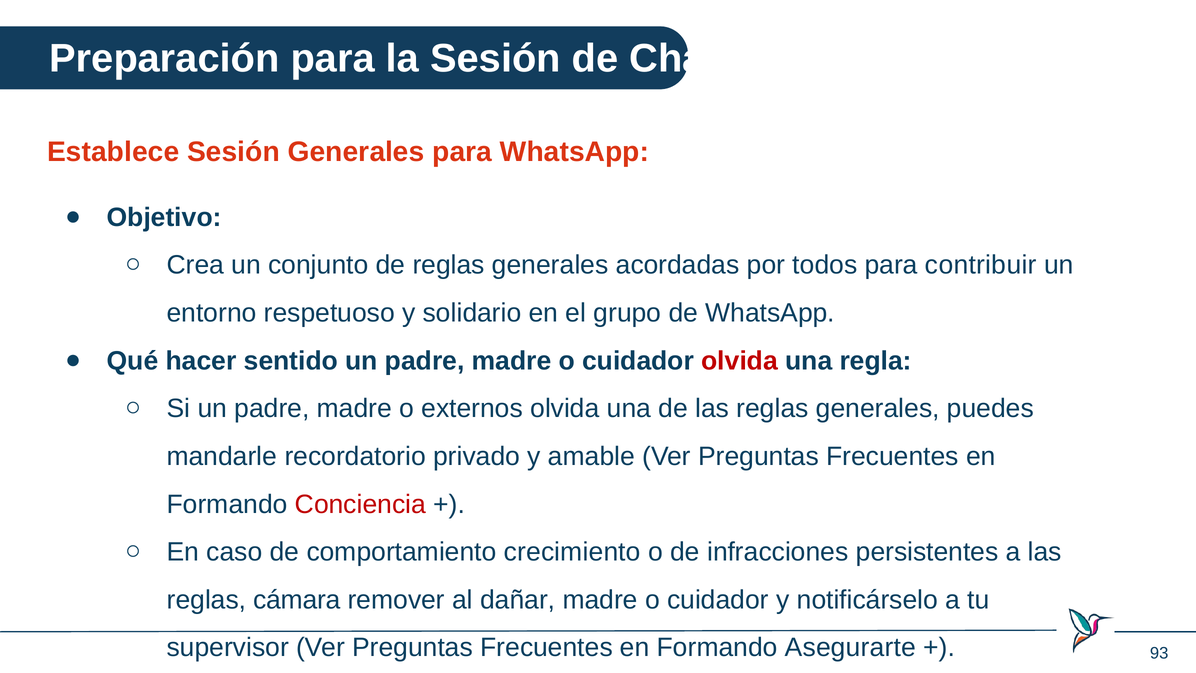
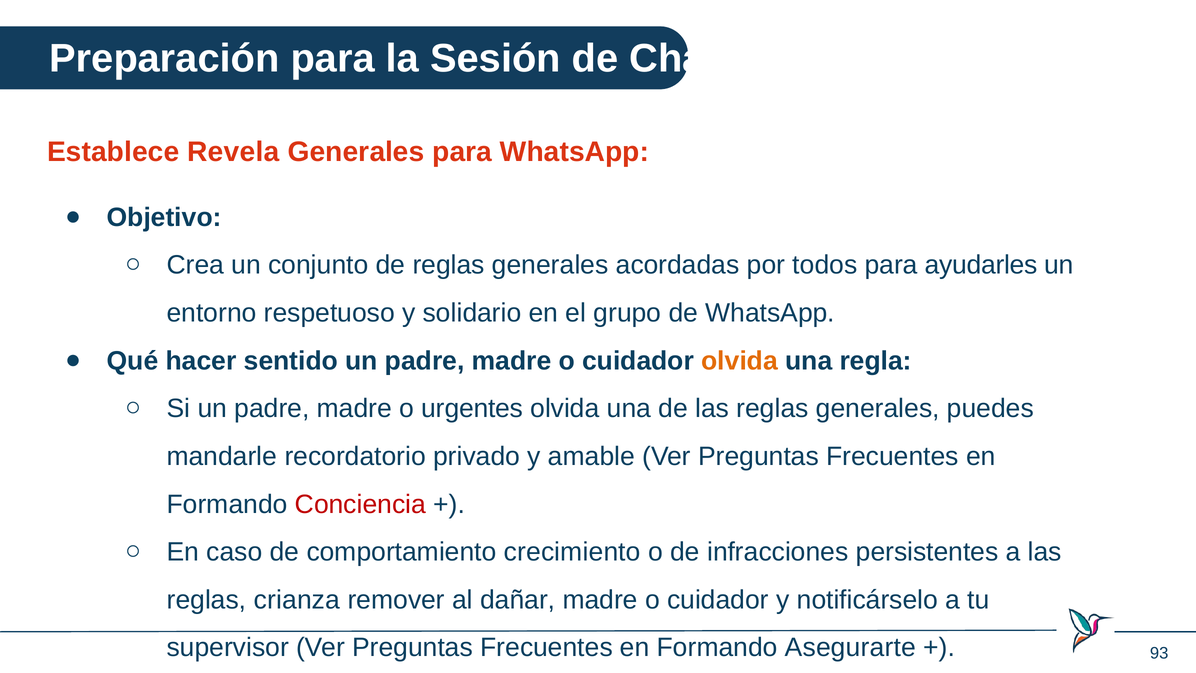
Establece Sesión: Sesión -> Revela (233, 152)
contribuir: contribuir -> ayudarles (981, 265)
olvida colour: red -> orange (740, 361)
externos: externos -> urgentes (472, 409)
cámara: cámara -> crianza (297, 600)
